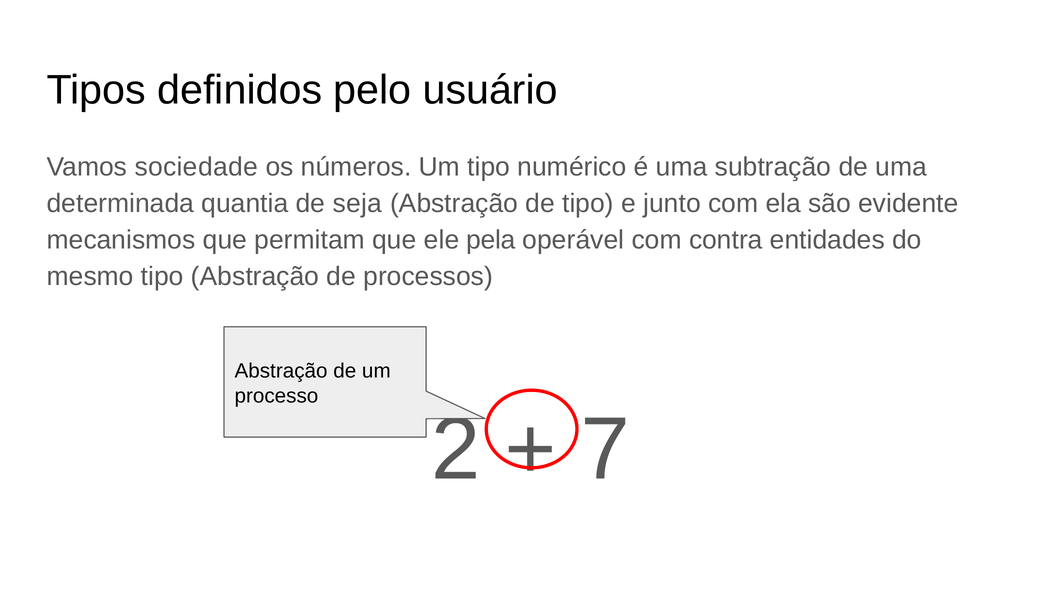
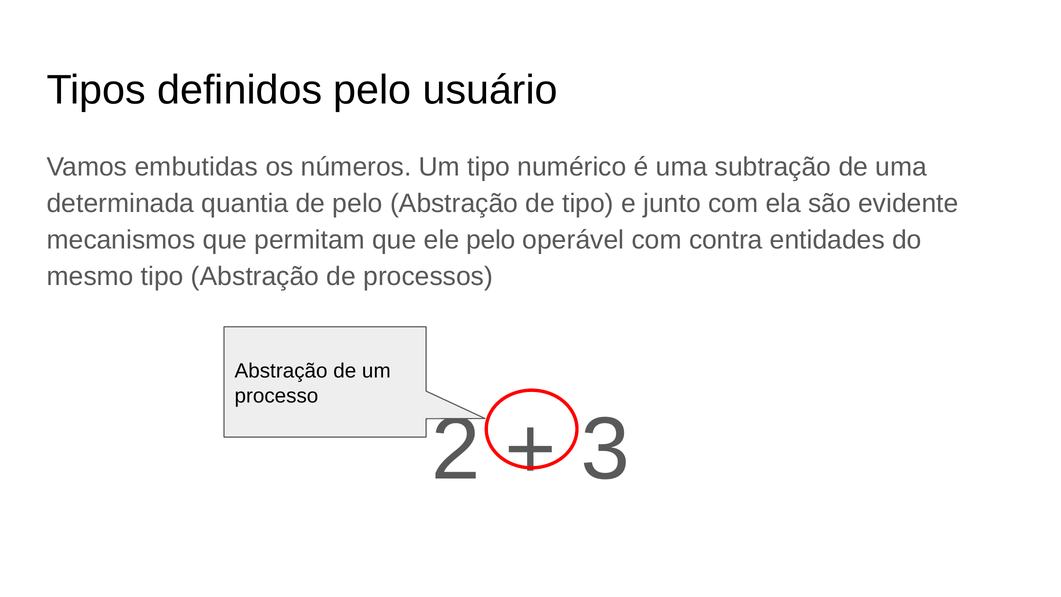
sociedade: sociedade -> embutidas (196, 167)
de seja: seja -> pelo (358, 203)
ele pela: pela -> pelo (491, 240)
7: 7 -> 3 (605, 450)
